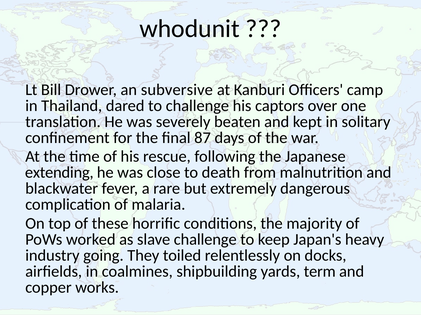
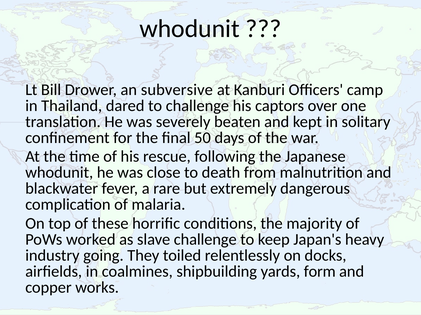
87: 87 -> 50 (203, 138)
extending: extending -> whodunit (59, 173)
term: term -> form (320, 272)
